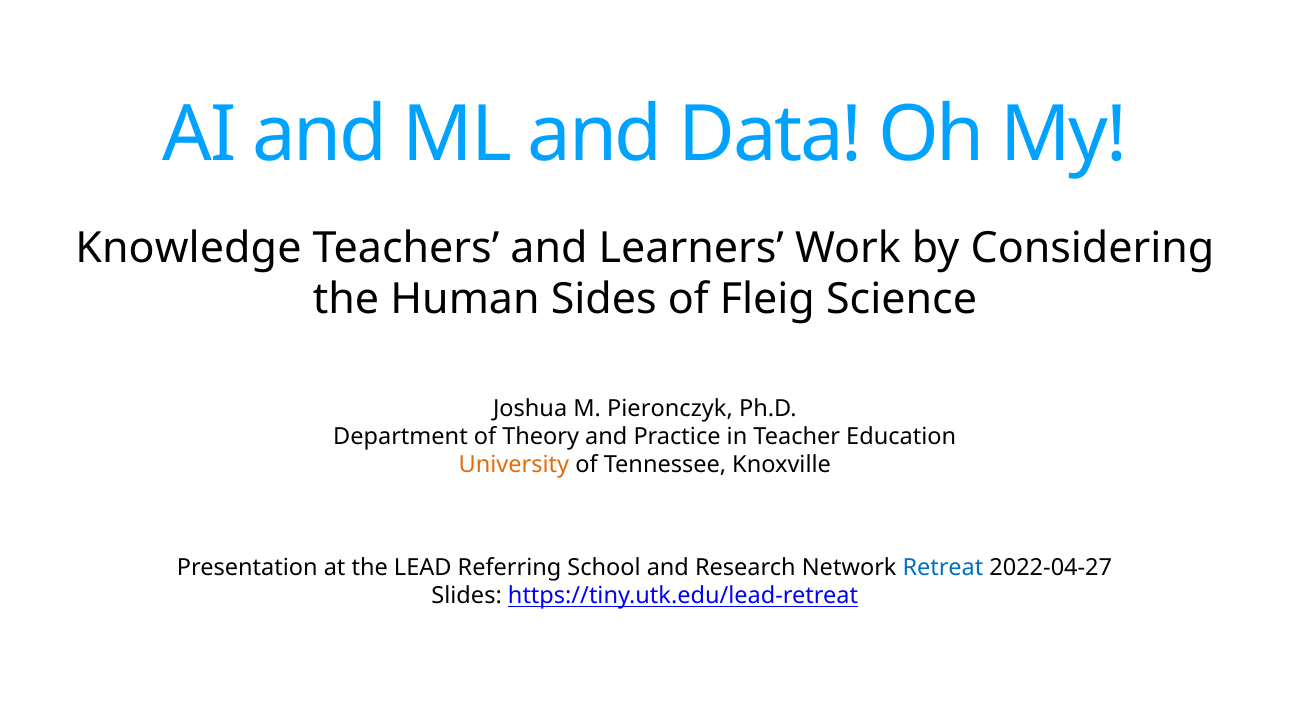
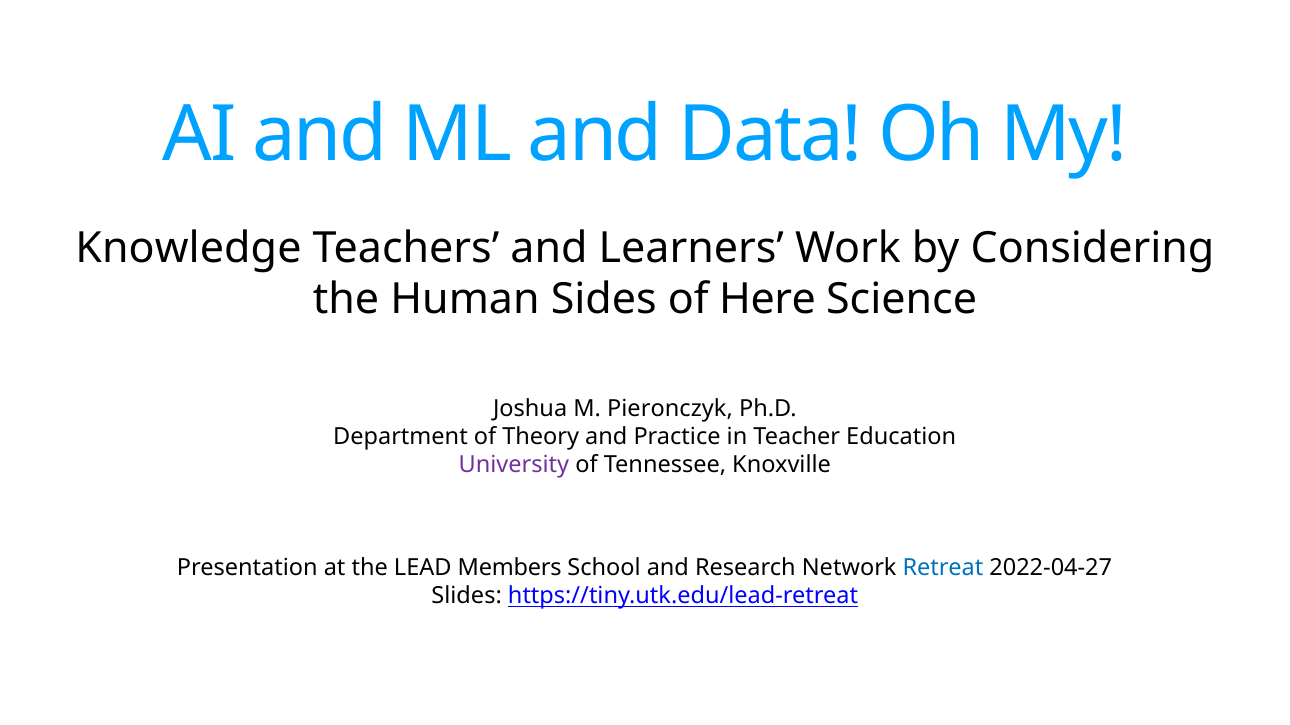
Fleig: Fleig -> Here (768, 300)
University colour: orange -> purple (514, 466)
Referring: Referring -> Members (510, 568)
